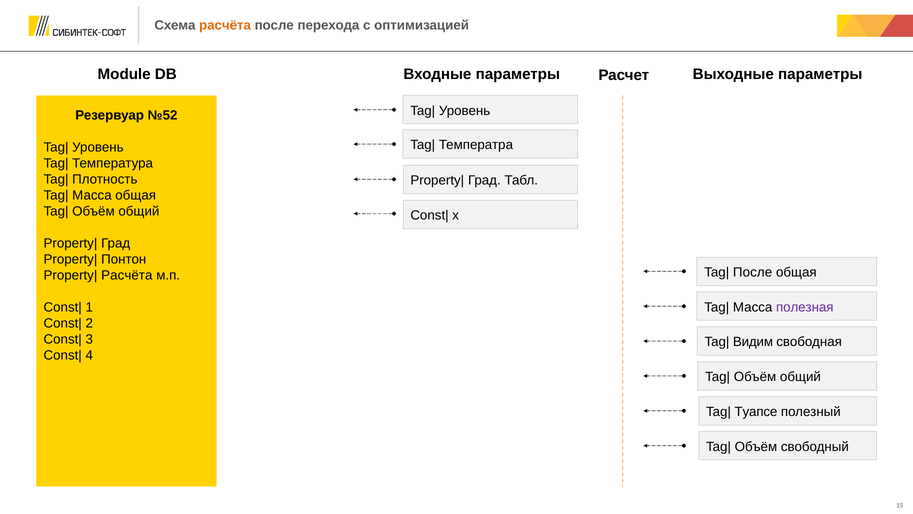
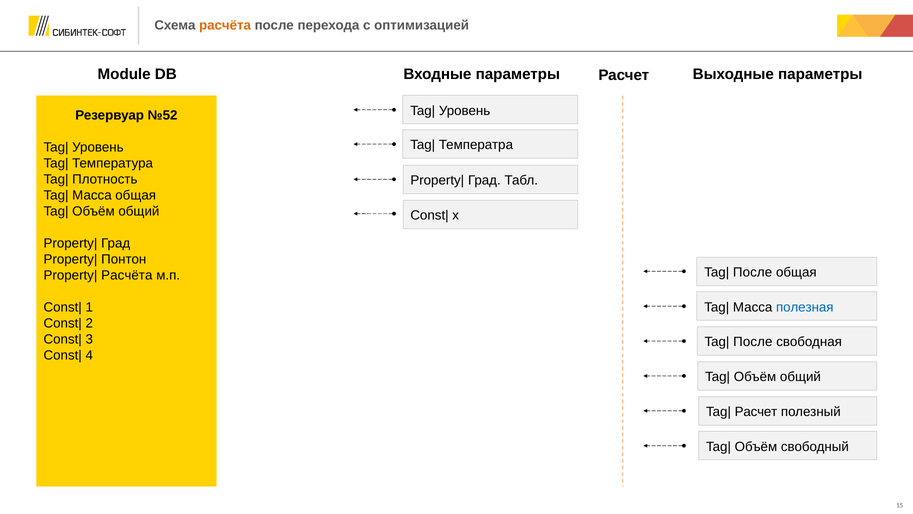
полезная colour: purple -> blue (805, 307)
Видим: Видим -> После (753, 342)
Туапсе: Туапсе -> Расчет (756, 411)
